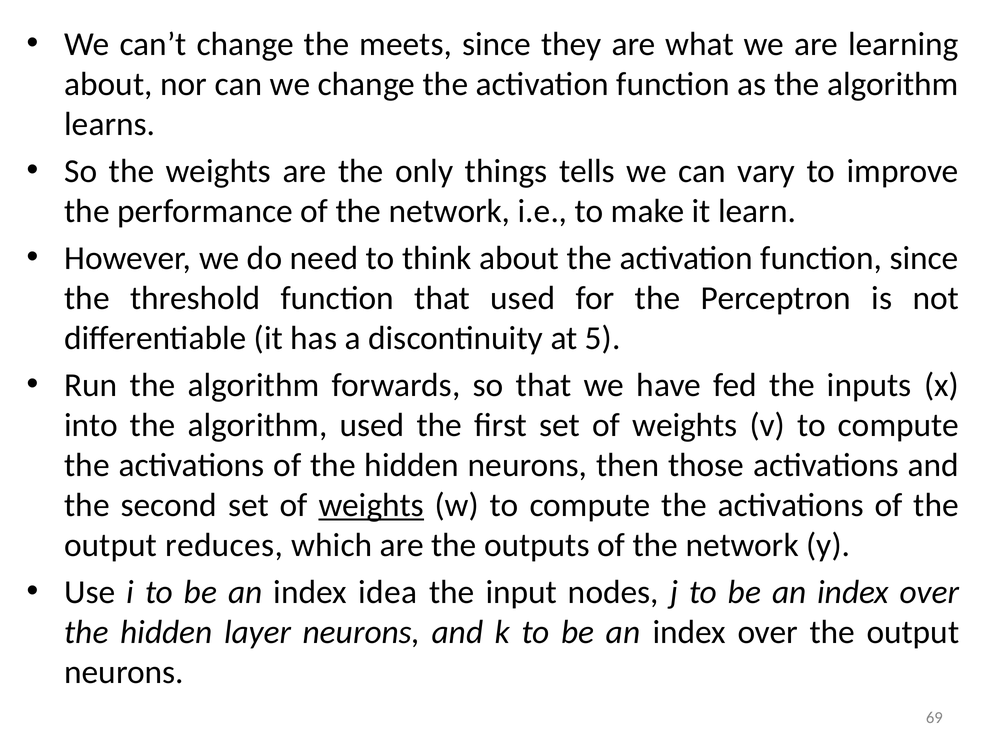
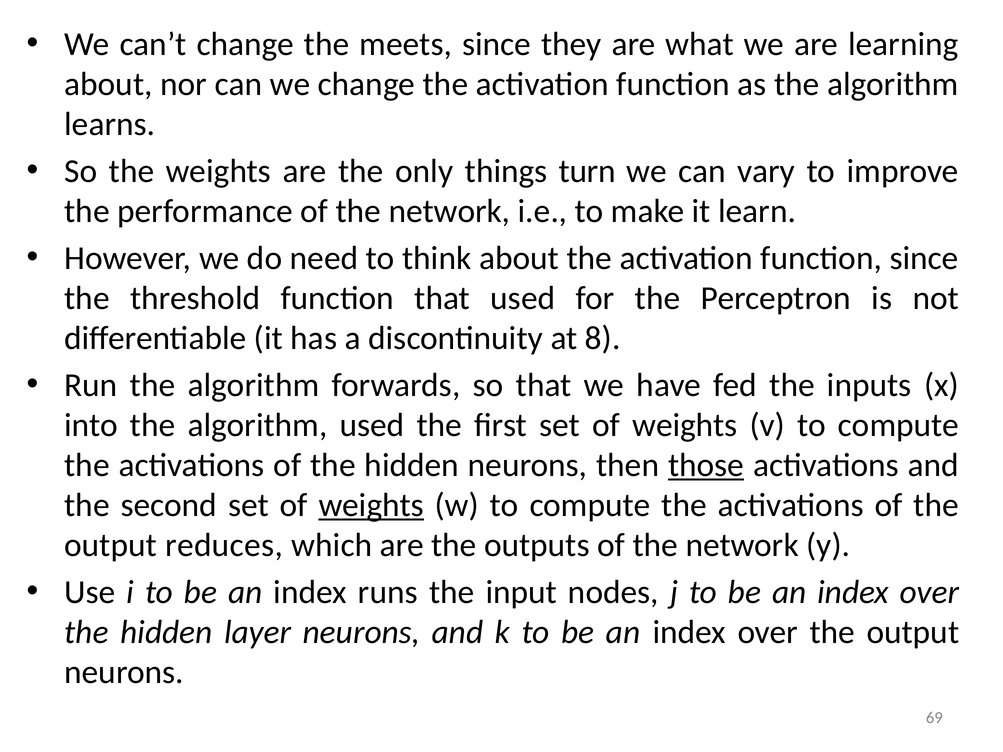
tells: tells -> turn (587, 171)
5: 5 -> 8 (603, 338)
those underline: none -> present (706, 465)
idea: idea -> runs (388, 592)
